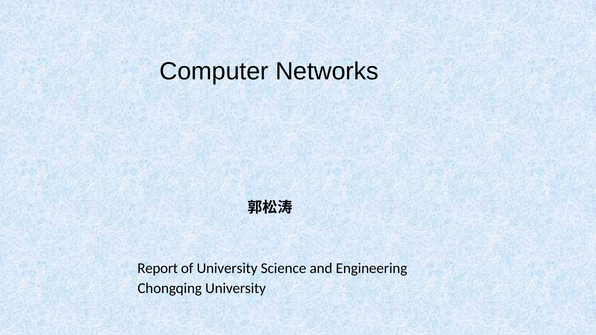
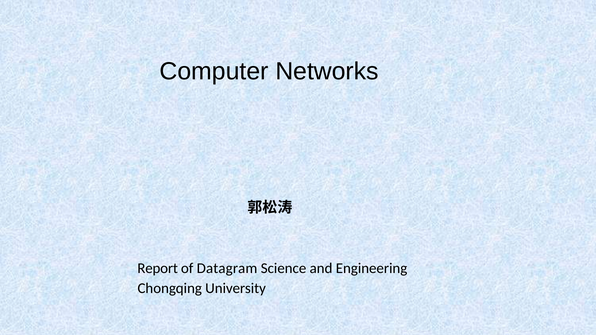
of University: University -> Datagram (227, 269)
